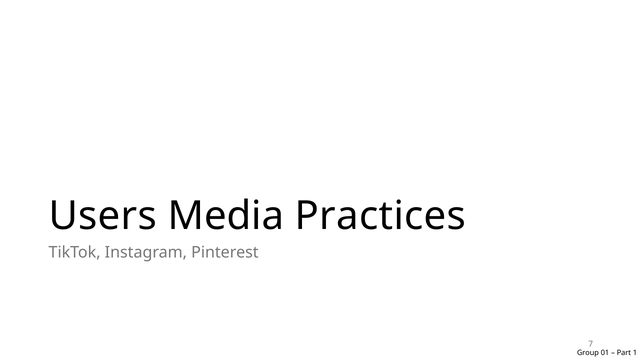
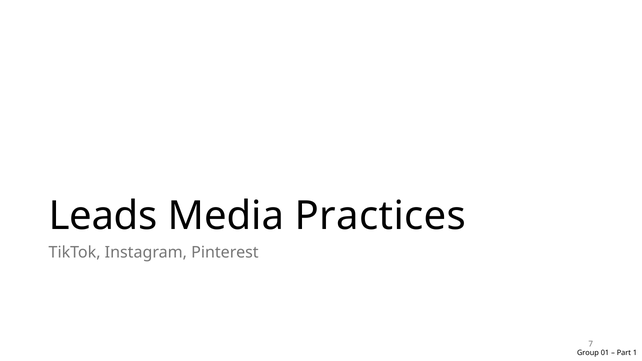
Users: Users -> Leads (103, 216)
